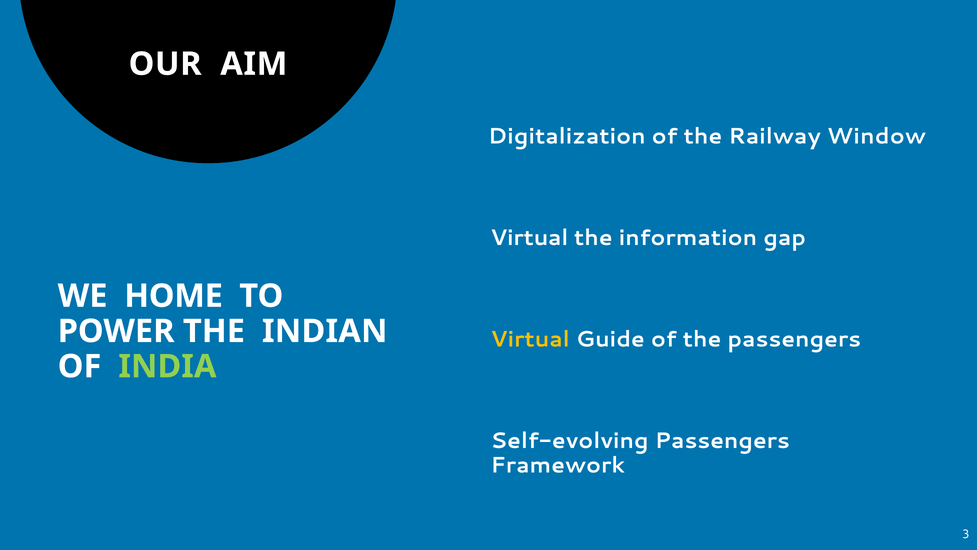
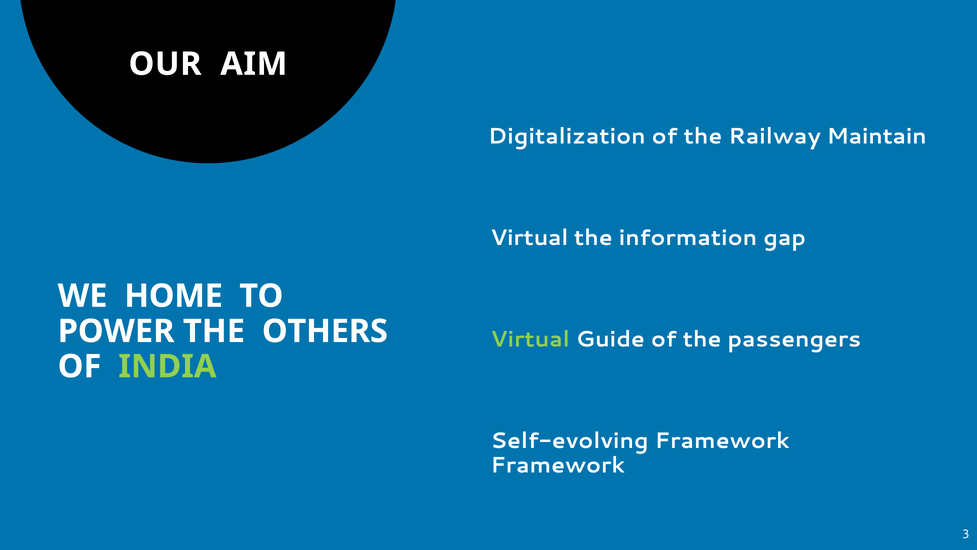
Window: Window -> Maintain (877, 136)
INDIAN: INDIAN -> OTHERS (325, 331)
Virtual colour: yellow -> light green (530, 339)
Self-evolving Passengers: Passengers -> Framework (722, 441)
